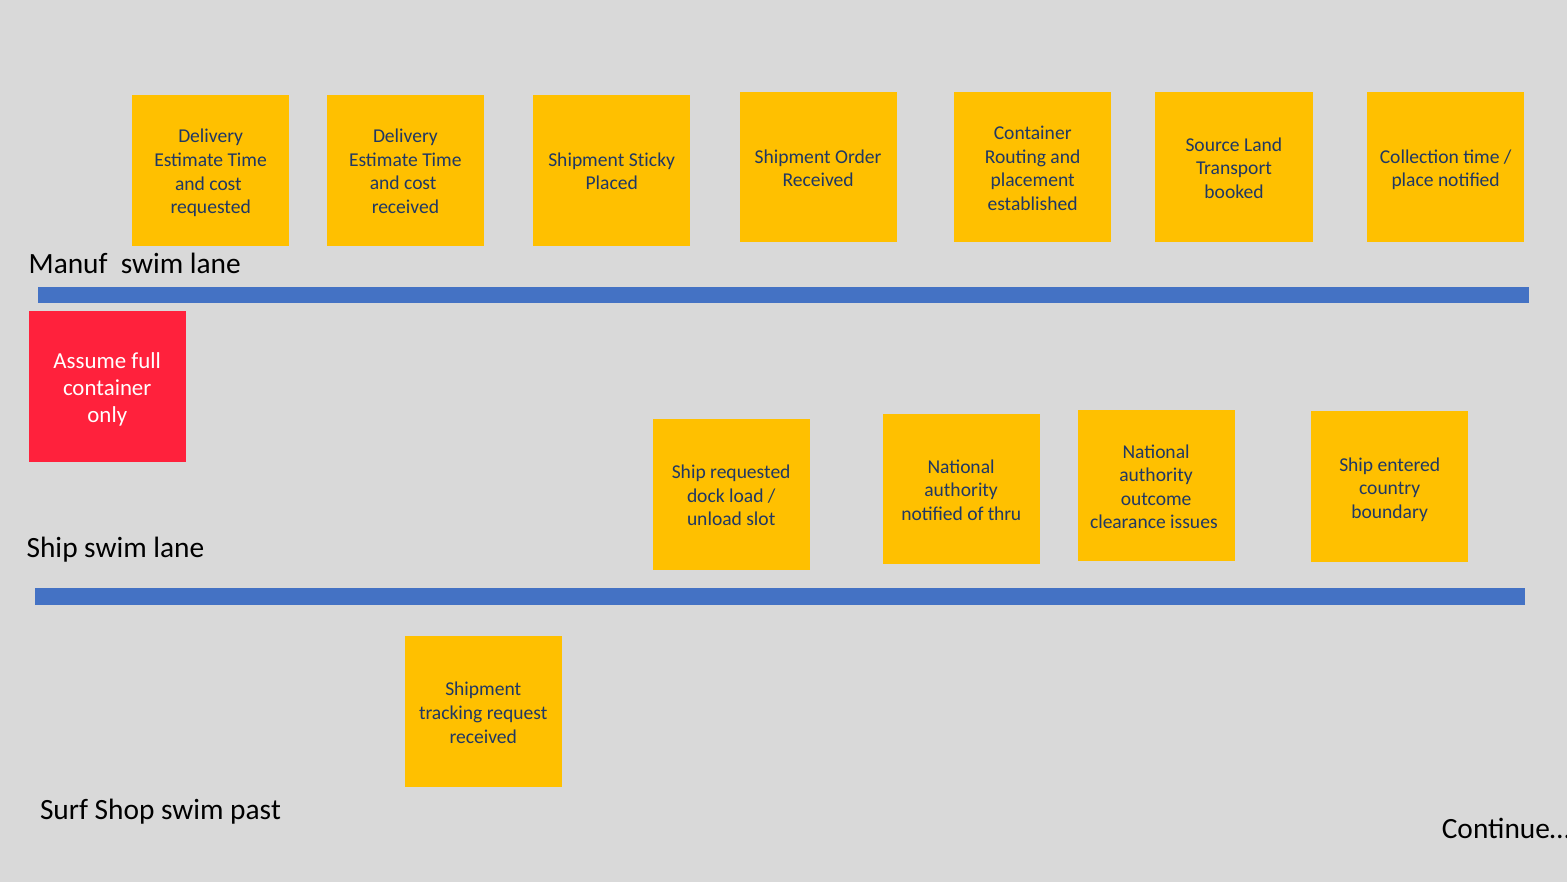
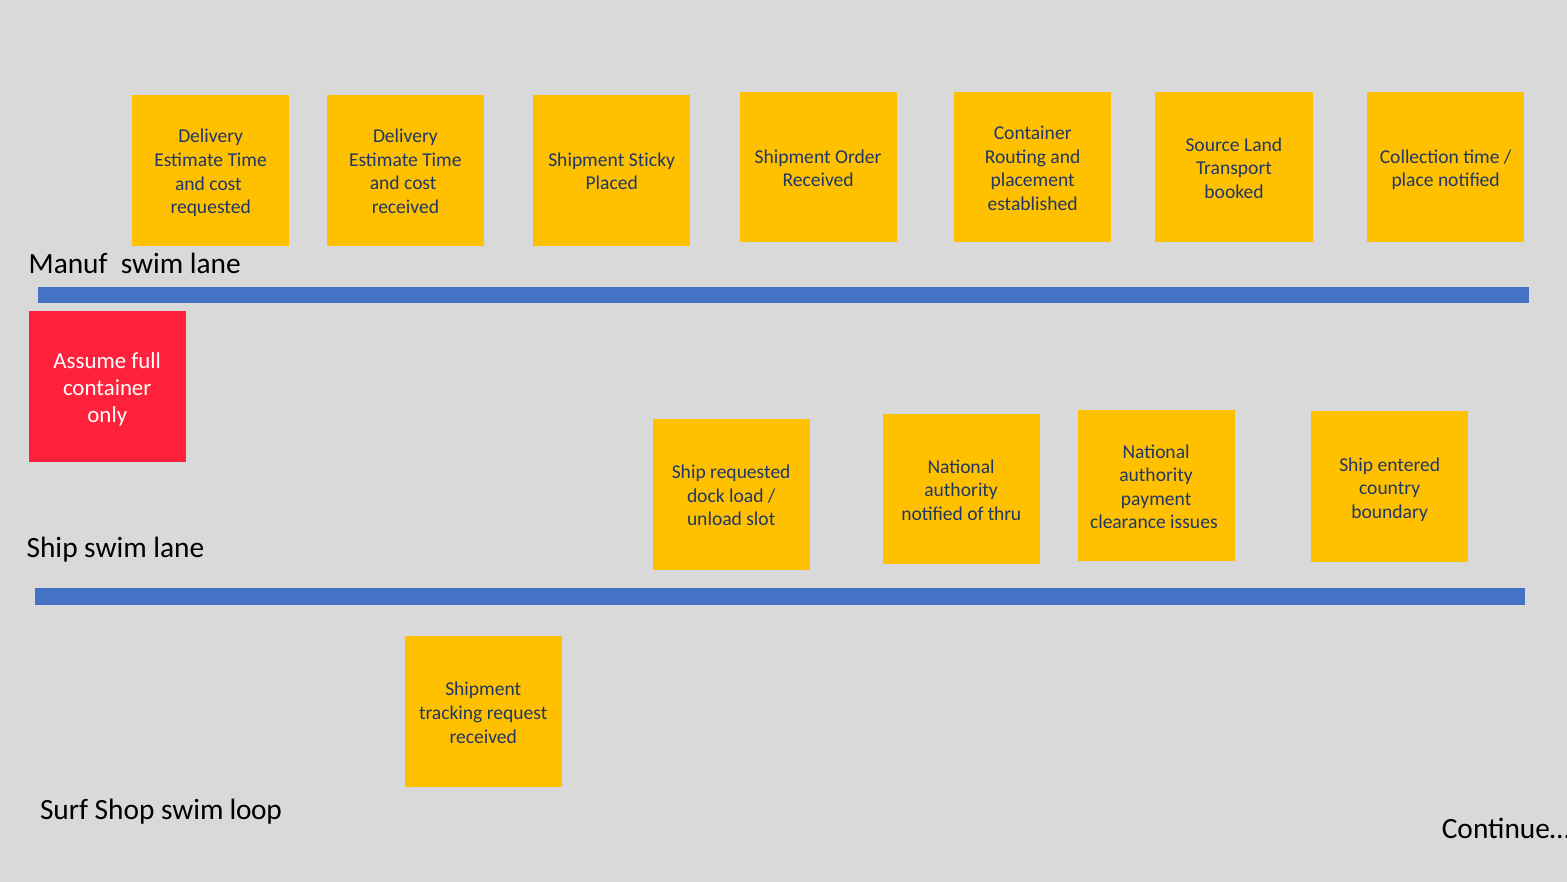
outcome: outcome -> payment (1156, 498)
past: past -> loop (256, 809)
